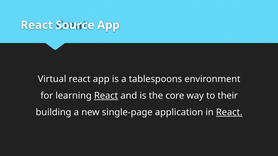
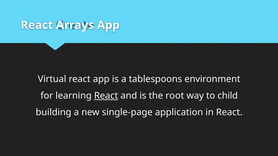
Source: Source -> Arrays (75, 25)
core: core -> root (175, 96)
their: their -> child (228, 96)
React underline: present -> none (229, 113)
